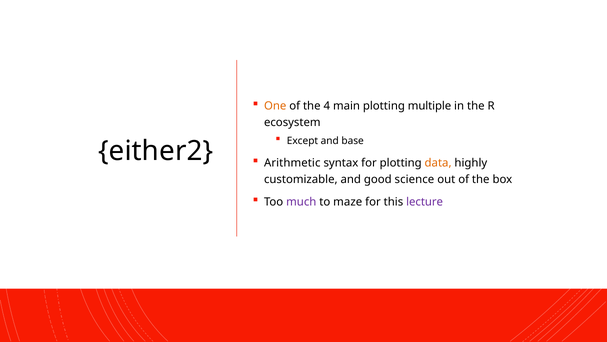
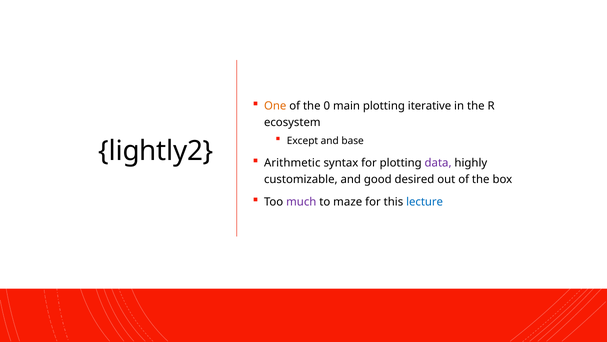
4: 4 -> 0 (327, 106)
multiple: multiple -> iterative (430, 106)
either2: either2 -> lightly2 (156, 151)
data colour: orange -> purple (438, 163)
science: science -> desired (414, 179)
lecture colour: purple -> blue (425, 202)
